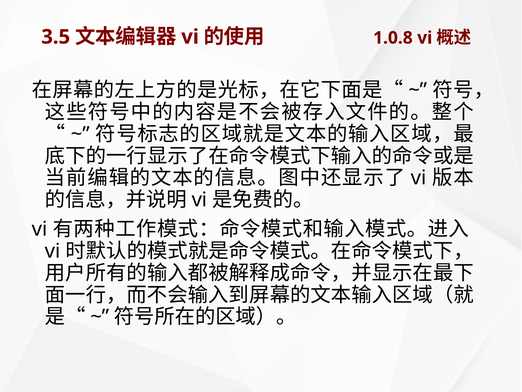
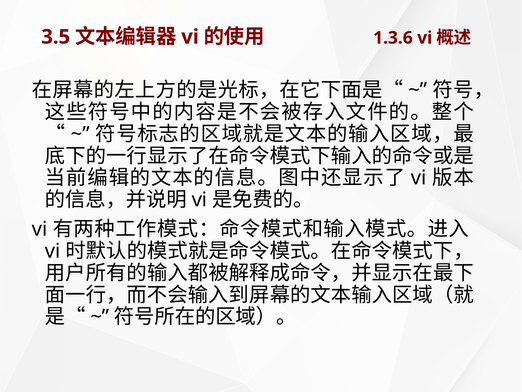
1.0.8: 1.0.8 -> 1.3.6 (393, 38)
